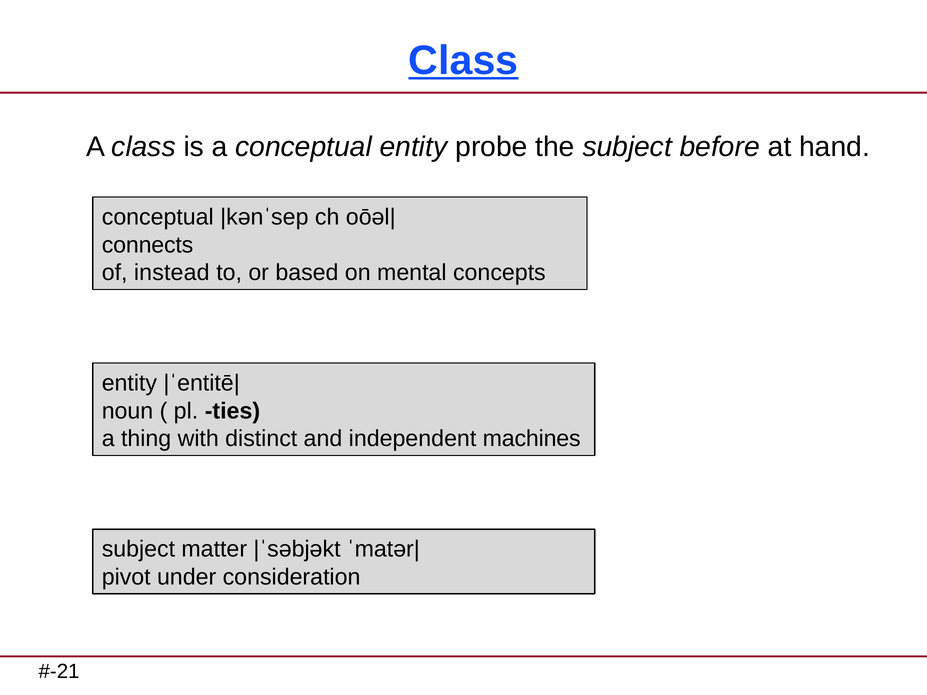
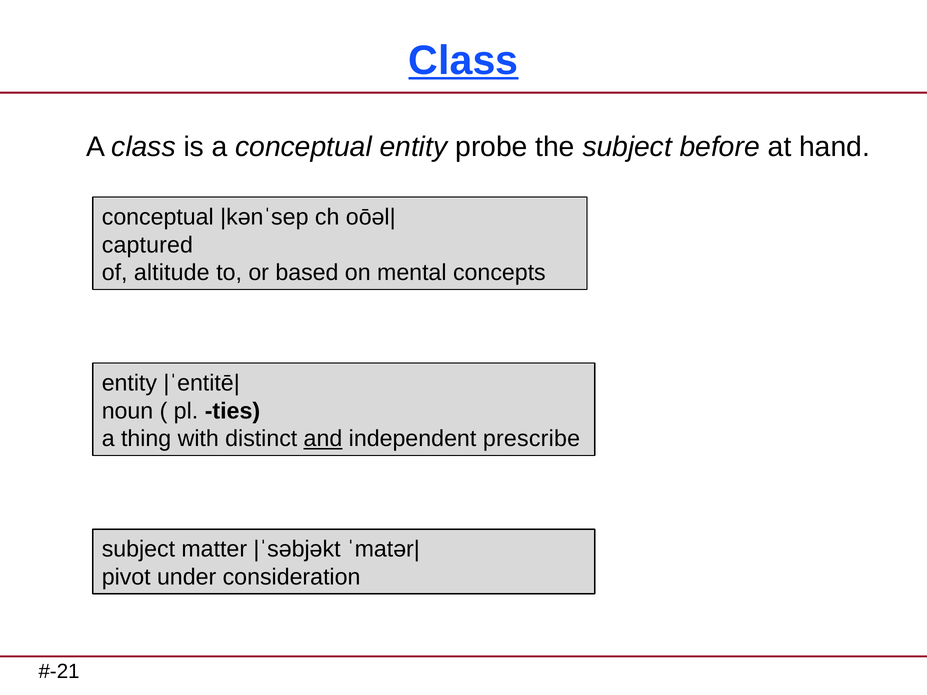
connects: connects -> captured (147, 245)
instead: instead -> altitude (172, 273)
and underline: none -> present (323, 439)
machines: machines -> prescribe (531, 439)
